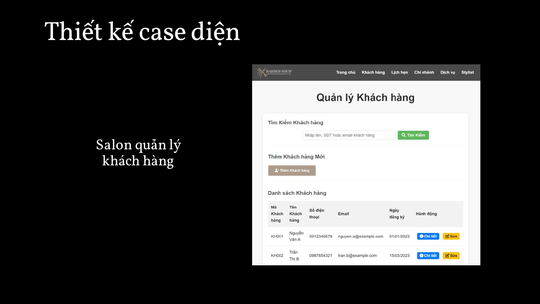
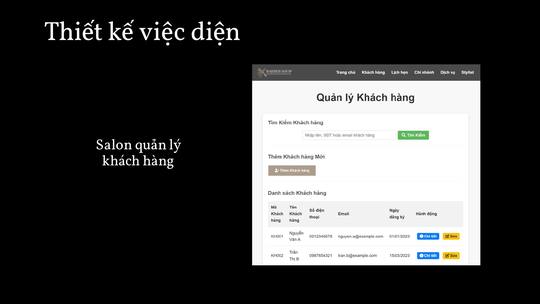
case: case -> việc (162, 31)
